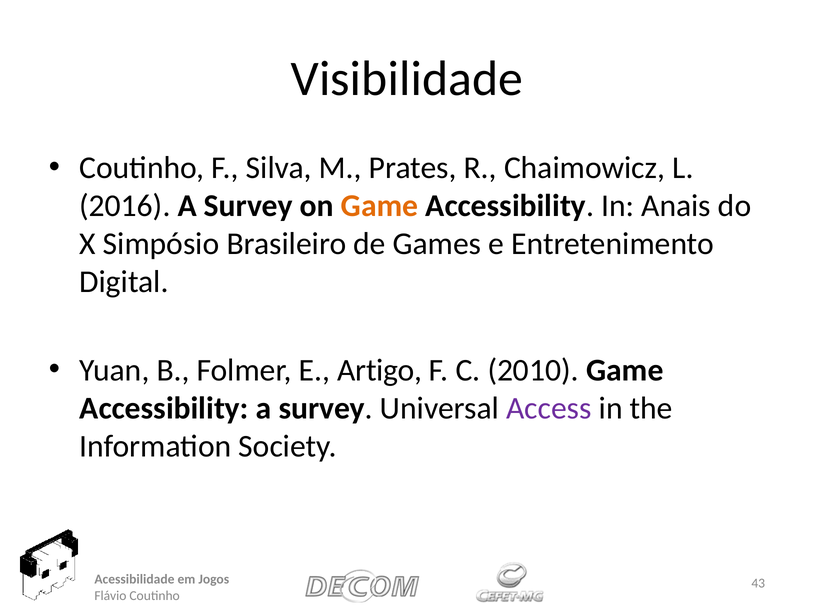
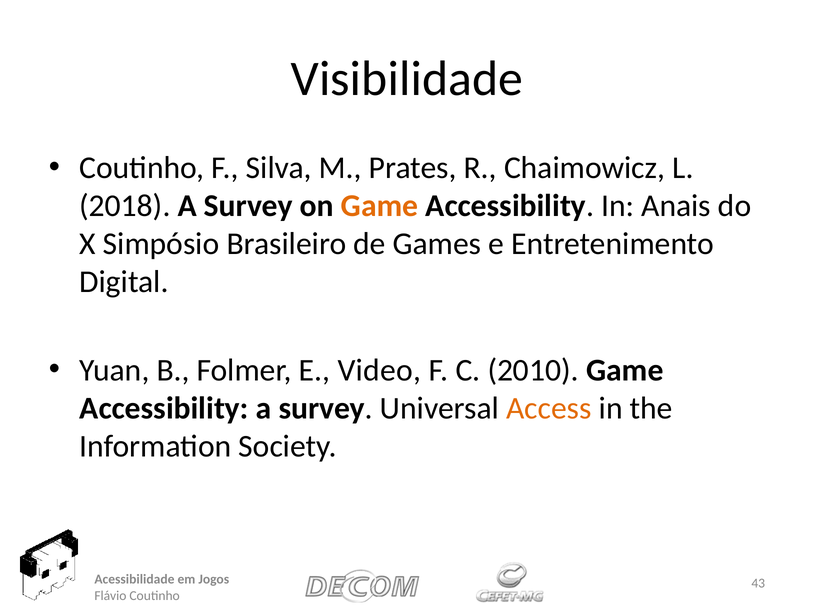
2016: 2016 -> 2018 (125, 206)
Artigo: Artigo -> Video (379, 370)
Access colour: purple -> orange (549, 408)
